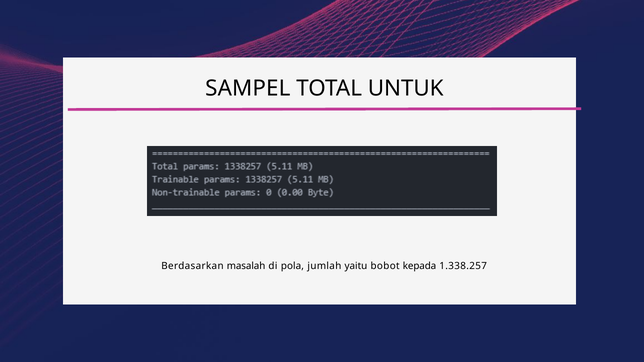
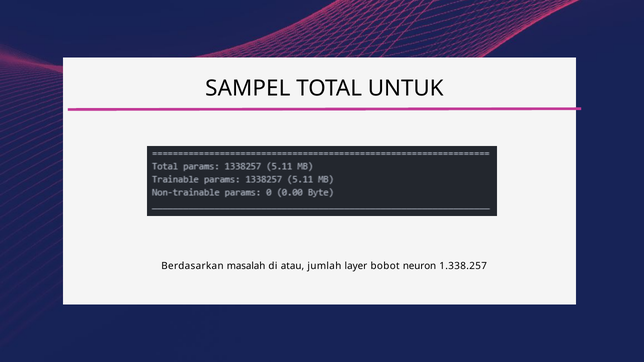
pola: pola -> atau (292, 266)
yaitu: yaitu -> layer (356, 266)
kepada: kepada -> neuron (420, 266)
